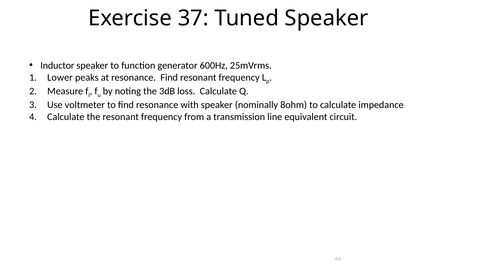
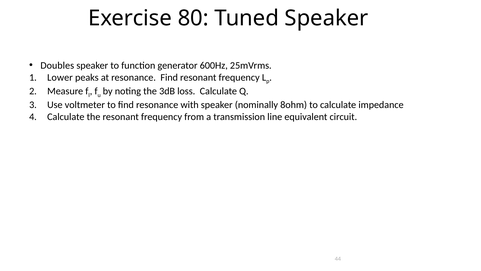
37: 37 -> 80 (193, 18)
Inductor: Inductor -> Doubles (57, 65)
